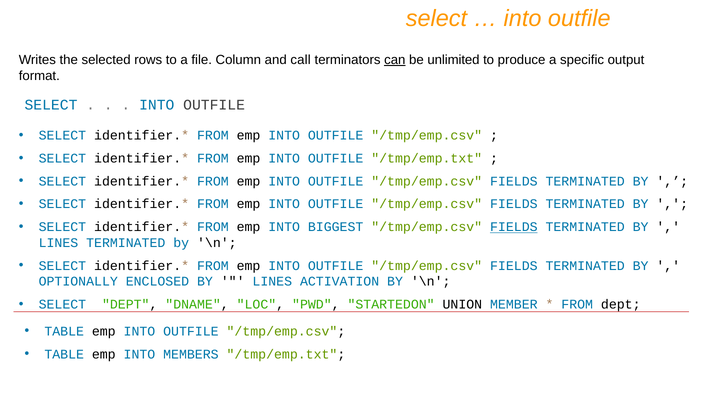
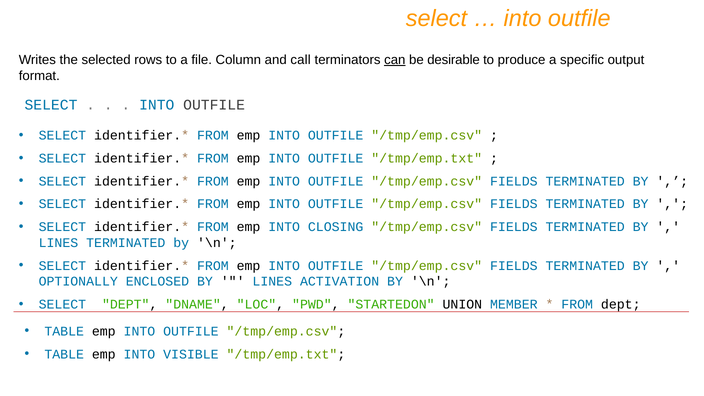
unlimited: unlimited -> desirable (454, 60)
BIGGEST: BIGGEST -> CLOSING (336, 227)
FIELDS underline: present -> none (514, 227)
MEMBERS: MEMBERS -> VISIBLE (191, 354)
